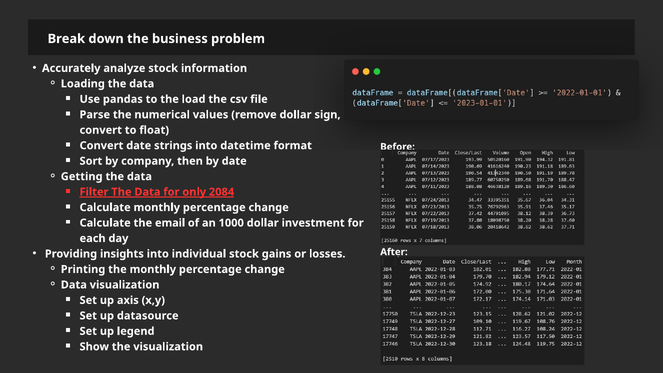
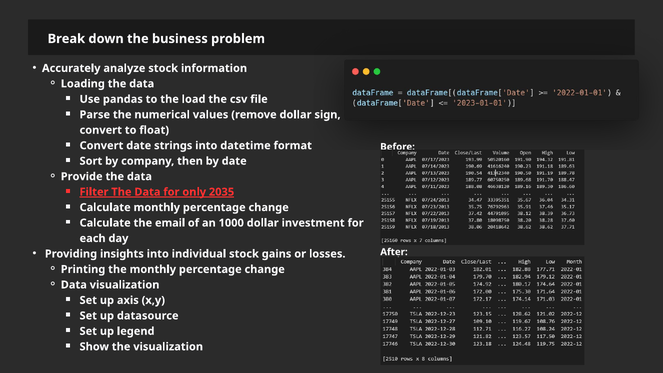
Getting: Getting -> Provide (82, 176)
2084: 2084 -> 2035 (222, 192)
